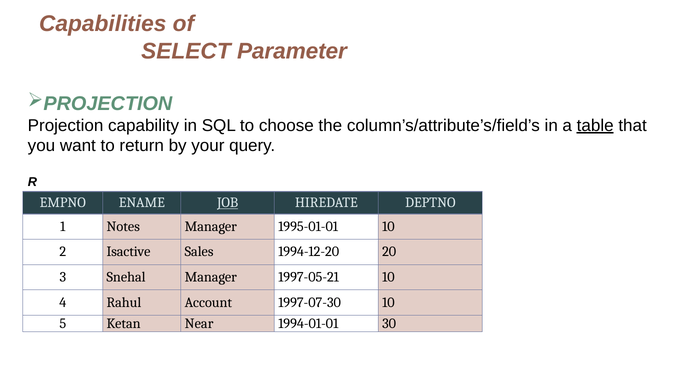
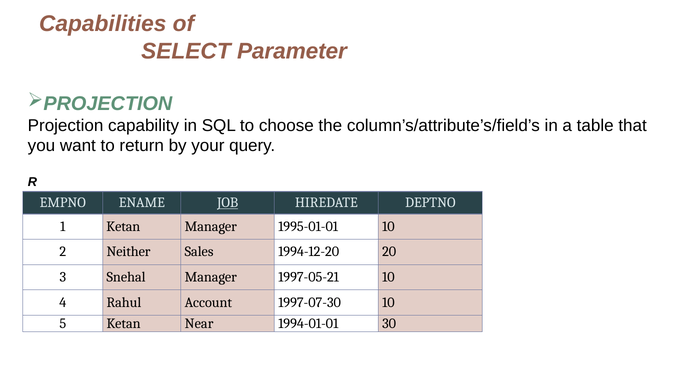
table underline: present -> none (595, 125)
1 Notes: Notes -> Ketan (123, 227)
Isactive: Isactive -> Neither (128, 252)
